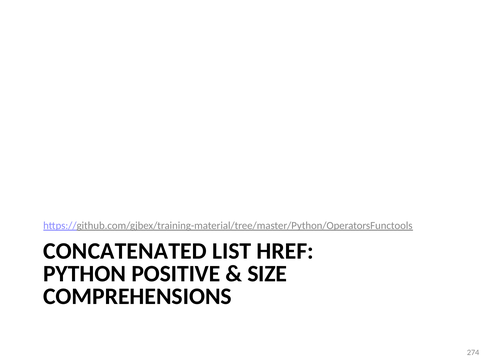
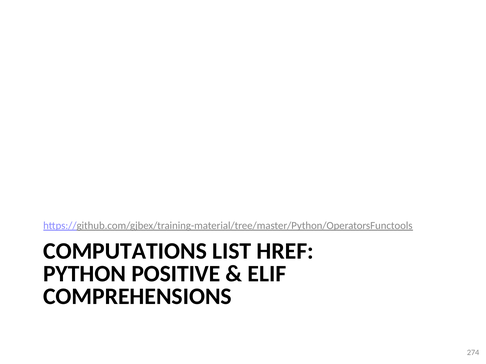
CONCATENATED: CONCATENATED -> COMPUTATIONS (125, 252)
SIZE: SIZE -> ELIF (267, 274)
